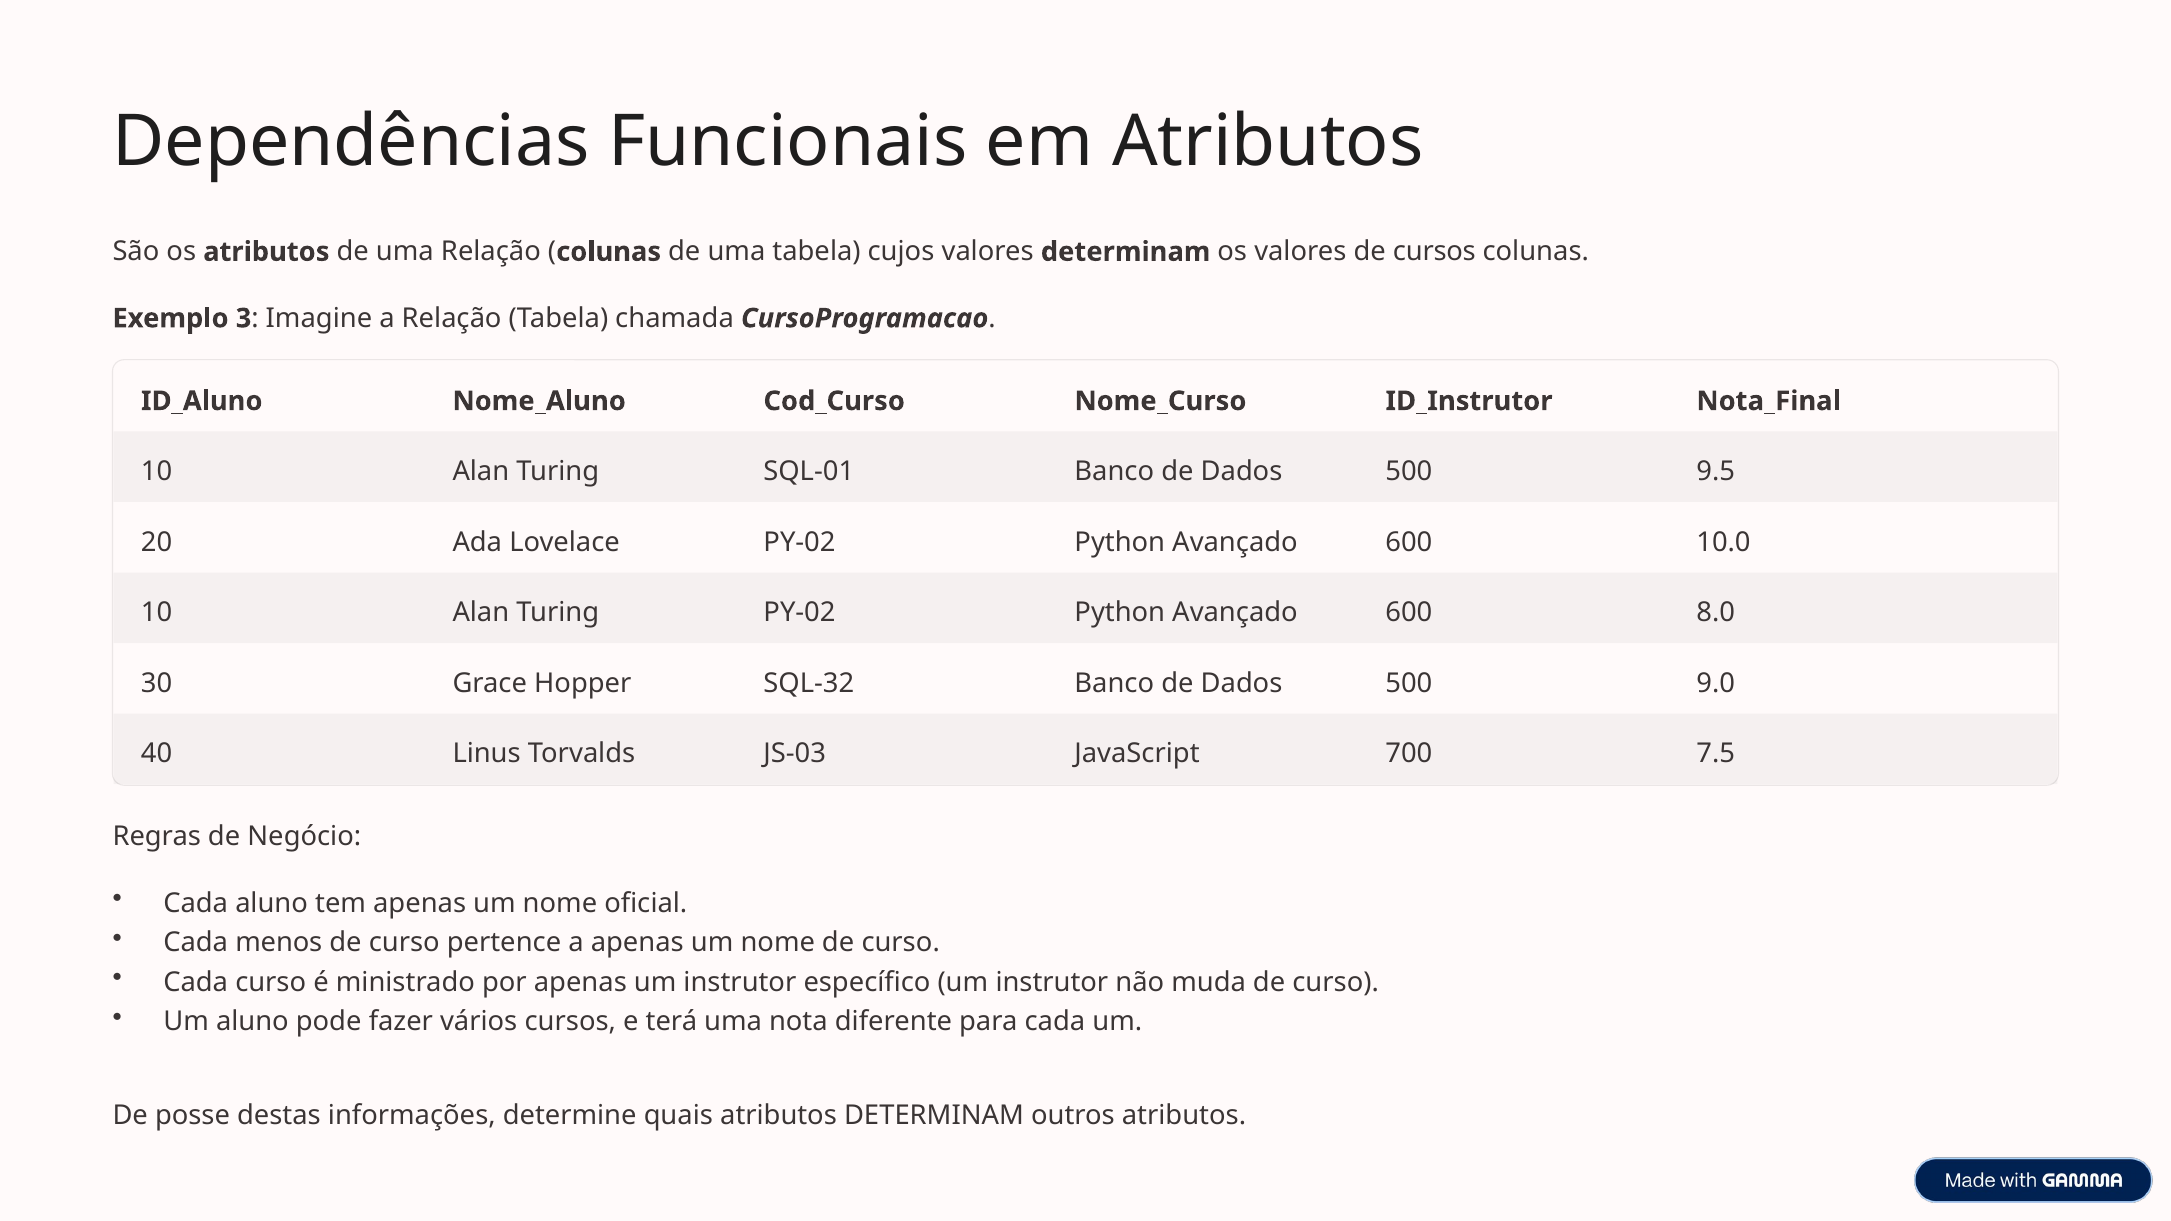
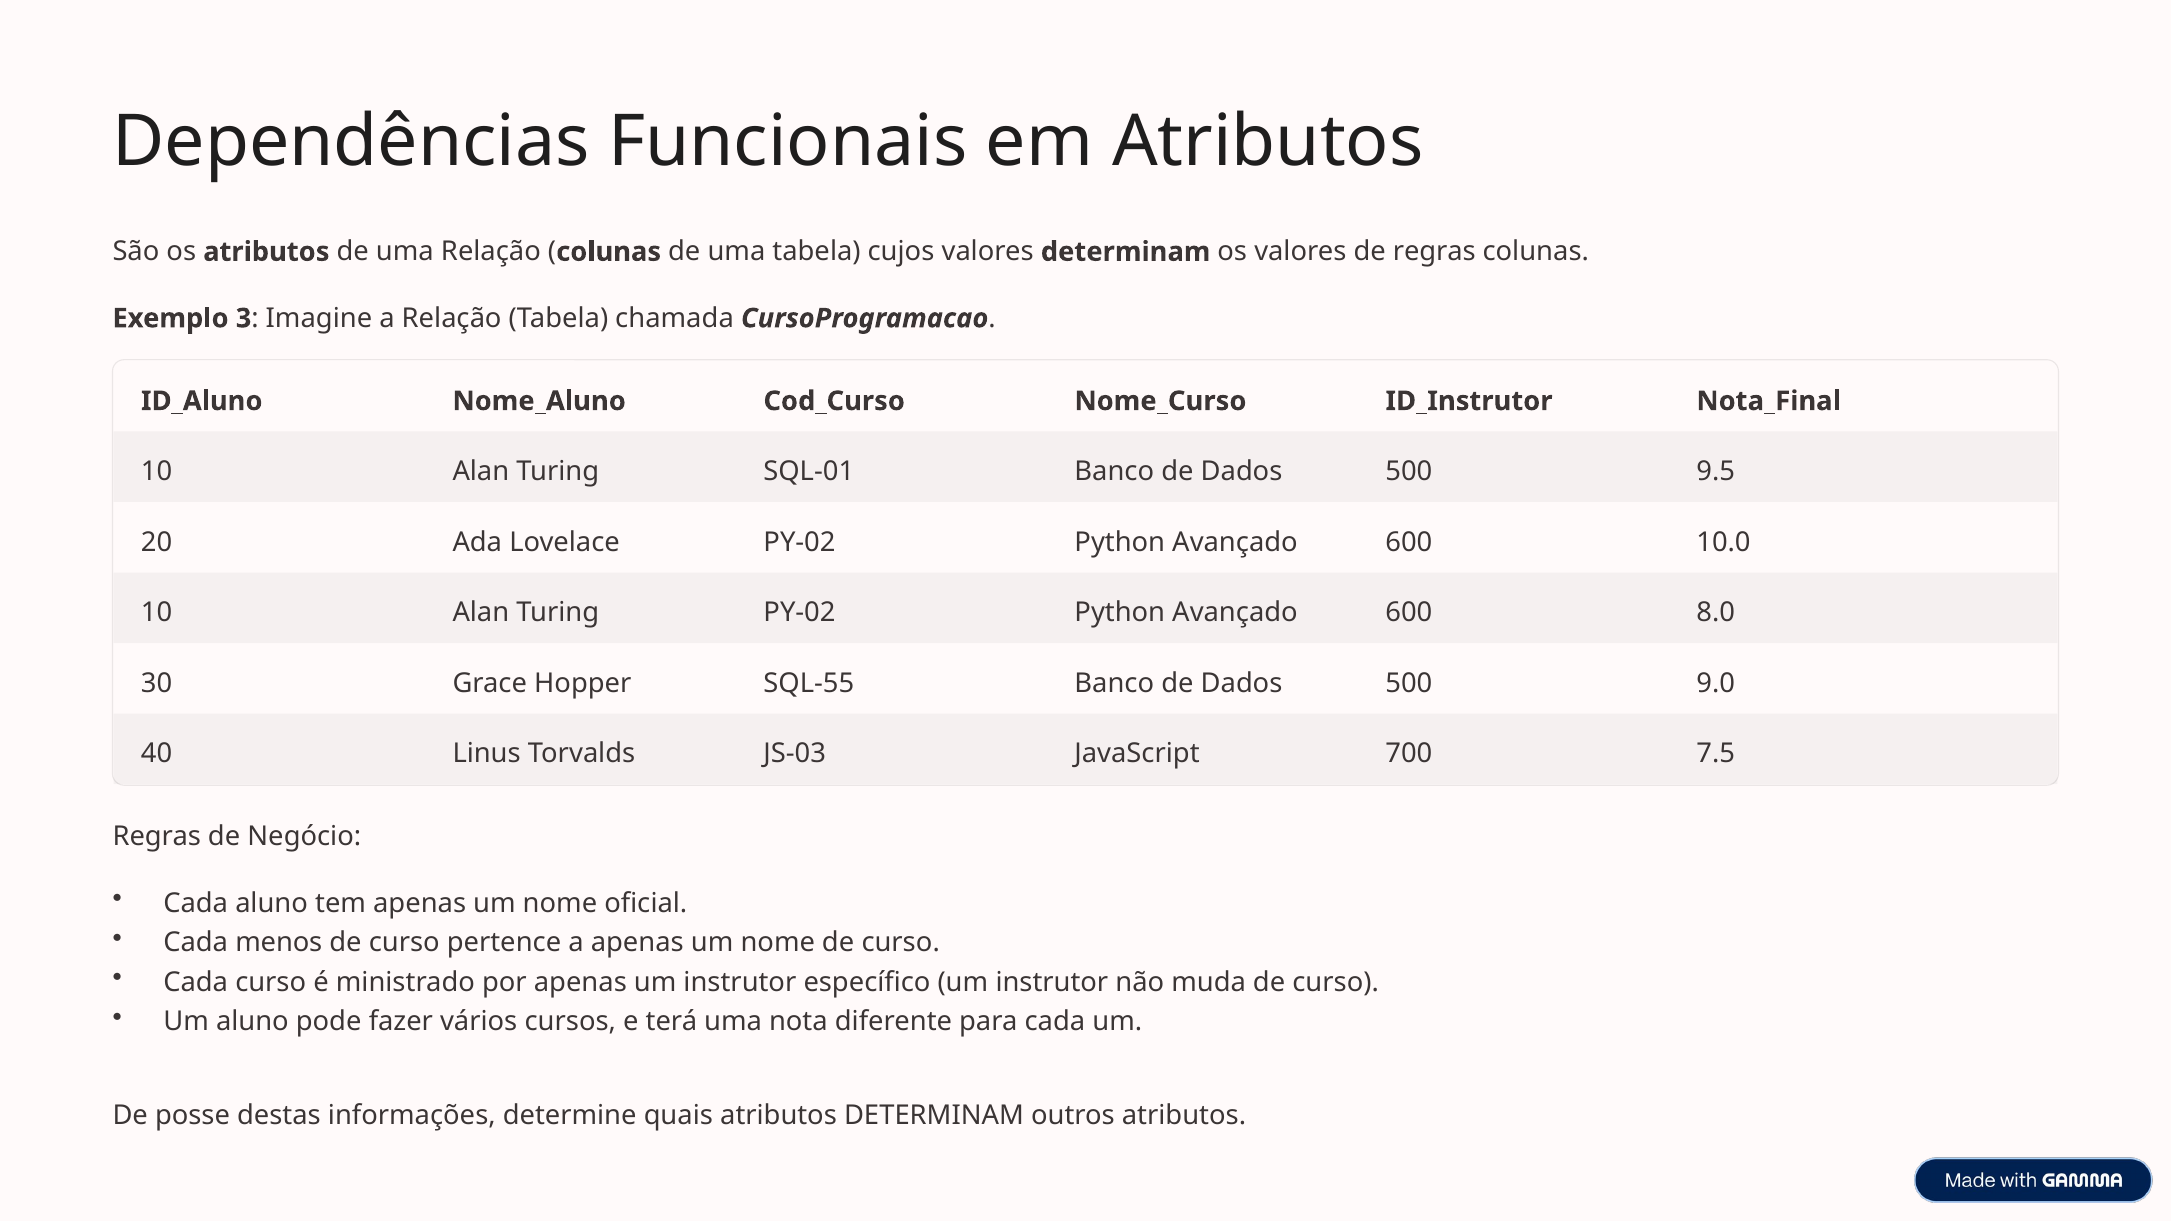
de cursos: cursos -> regras (1434, 252)
SQL-32: SQL-32 -> SQL-55 (809, 683)
